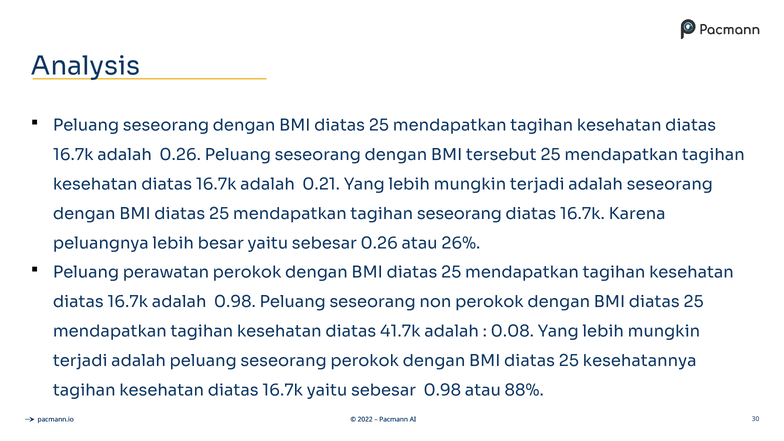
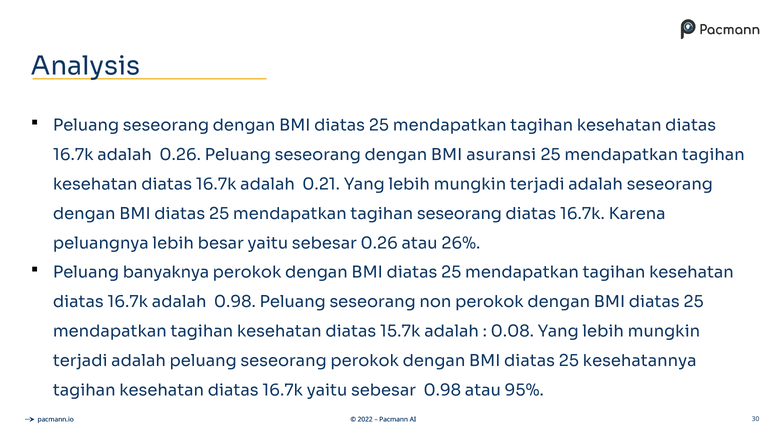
tersebut: tersebut -> asuransi (501, 155)
perawatan: perawatan -> banyaknya (166, 273)
41.7k: 41.7k -> 15.7k (400, 331)
88%: 88% -> 95% (524, 390)
